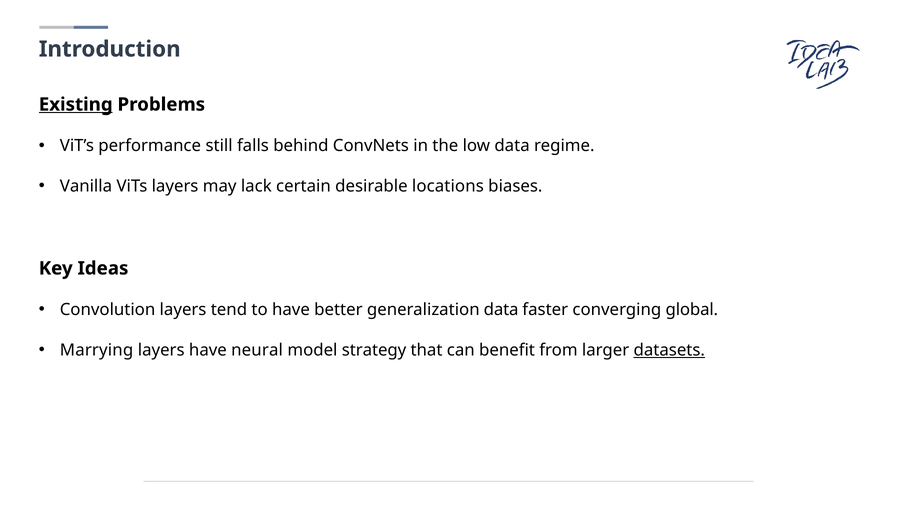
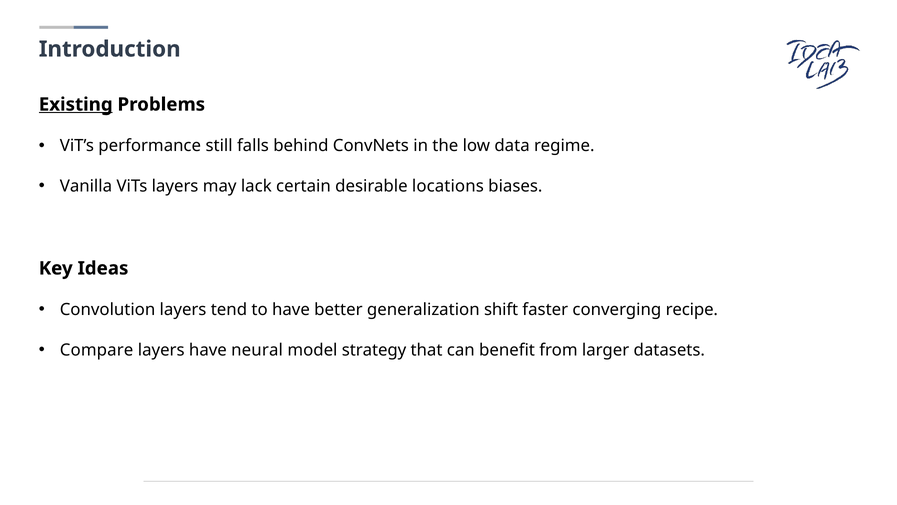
generalization data: data -> shift (501, 309)
global: global -> recipe (692, 309)
Marrying: Marrying -> Compare (97, 350)
datasets underline: present -> none (669, 350)
